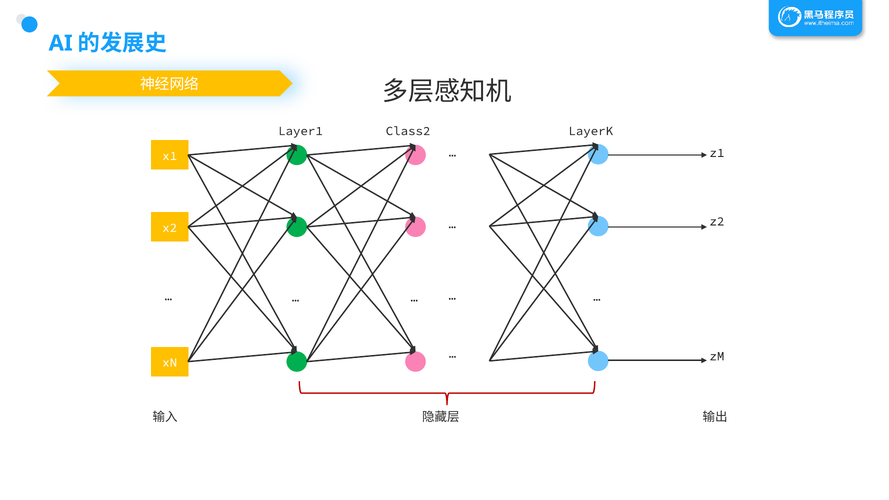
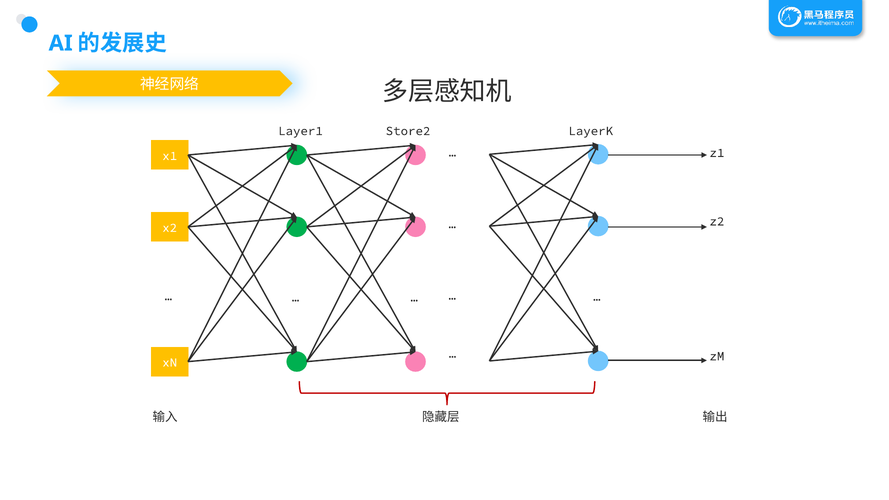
Class2: Class2 -> Store2 (408, 131)
